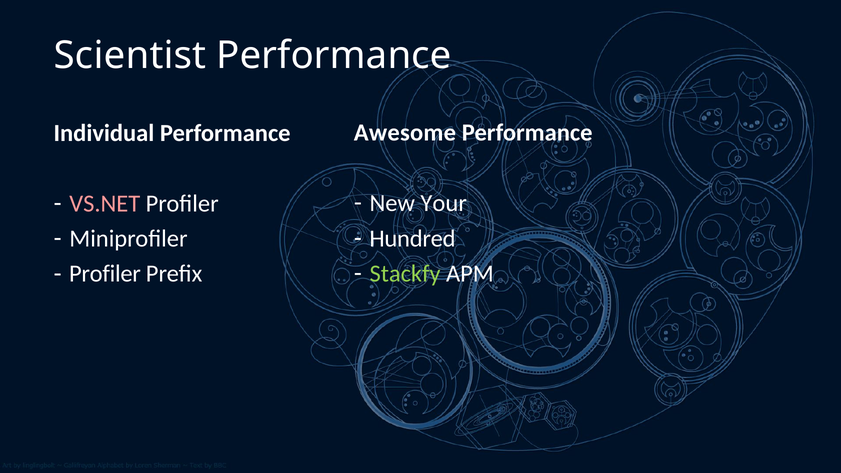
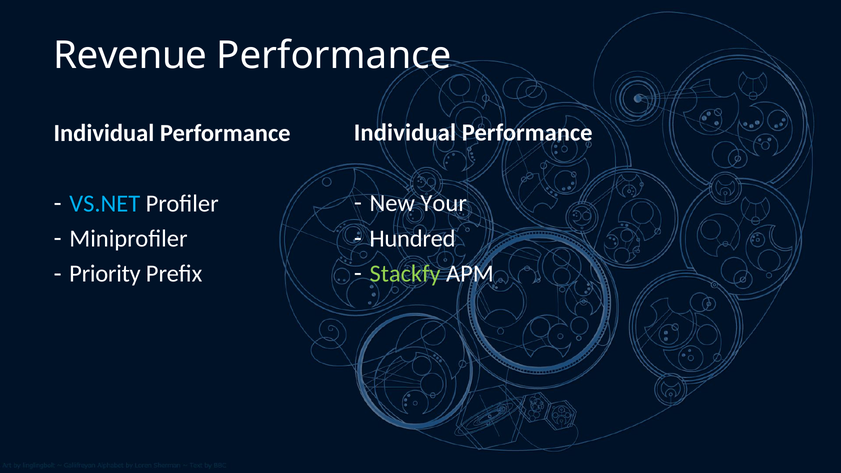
Scientist: Scientist -> Revenue (130, 55)
Awesome: Awesome -> Individual (405, 133)
VS.NET colour: pink -> light blue (105, 203)
Profiler: Profiler -> Priority (105, 274)
